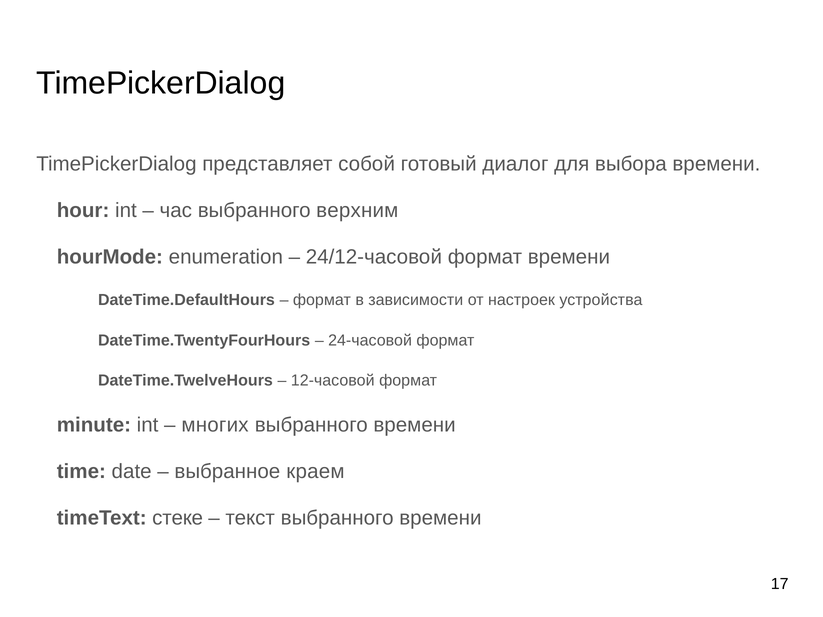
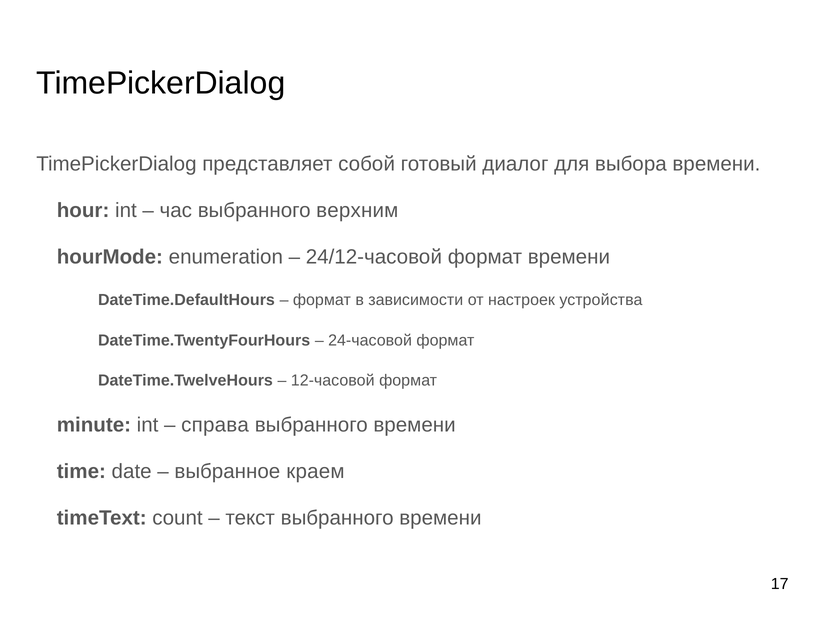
многих: многих -> справа (215, 425)
стеке: стеке -> count (178, 518)
